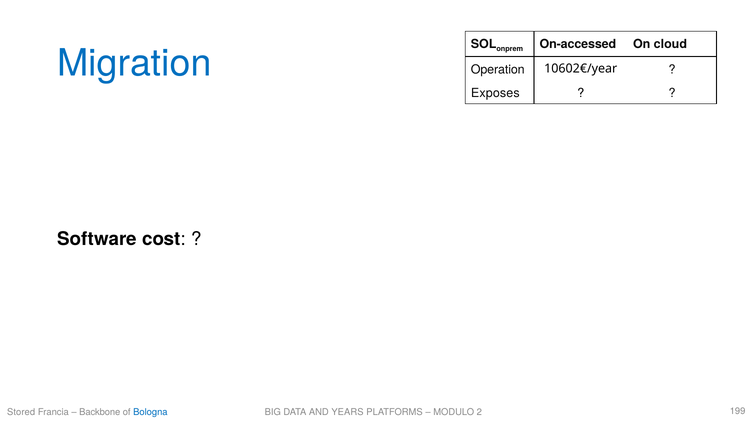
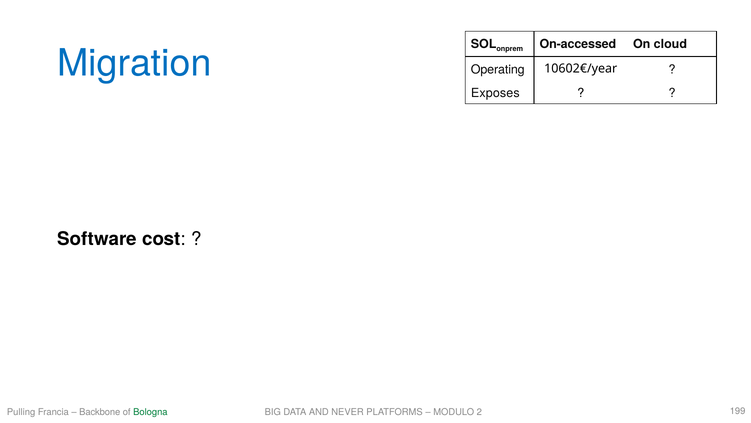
Operation: Operation -> Operating (498, 69)
Stored: Stored -> Pulling (21, 412)
Bologna colour: blue -> green (150, 412)
YEARS: YEARS -> NEVER (348, 412)
